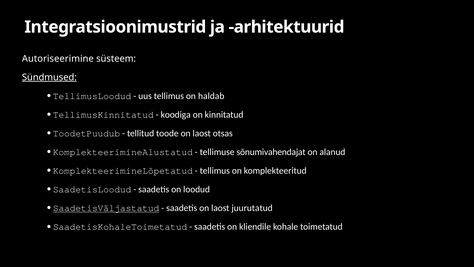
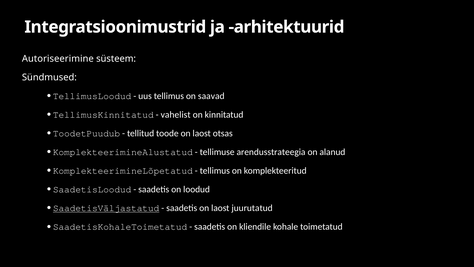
Sündmused underline: present -> none (49, 77)
haldab: haldab -> saavad (211, 96)
koodiga: koodiga -> vahelist (176, 115)
sõnumivahendajat: sõnumivahendajat -> arendusstrateegia (271, 152)
